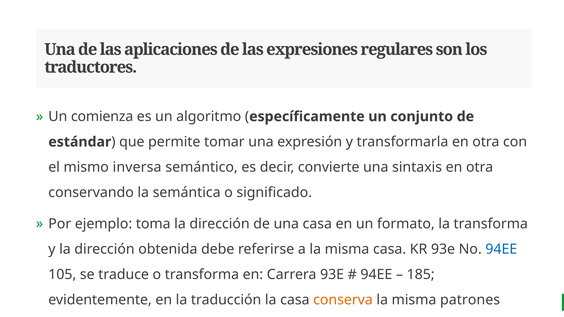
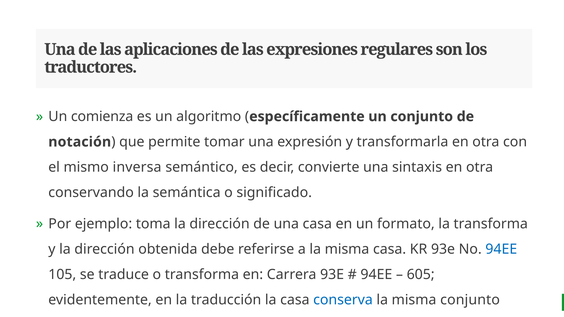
estándar: estándar -> notación (80, 142)
185: 185 -> 605 (421, 275)
conserva colour: orange -> blue (343, 300)
misma patrones: patrones -> conjunto (470, 300)
